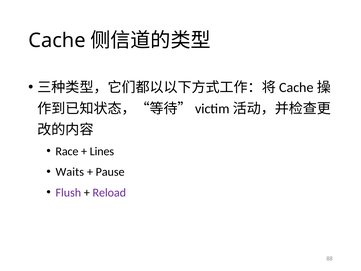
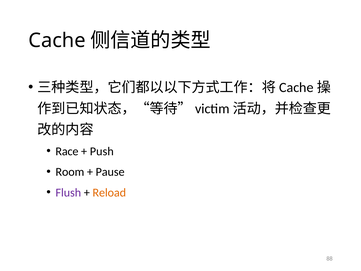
Lines: Lines -> Push (102, 151)
Waits: Waits -> Room (70, 172)
Reload colour: purple -> orange (109, 192)
